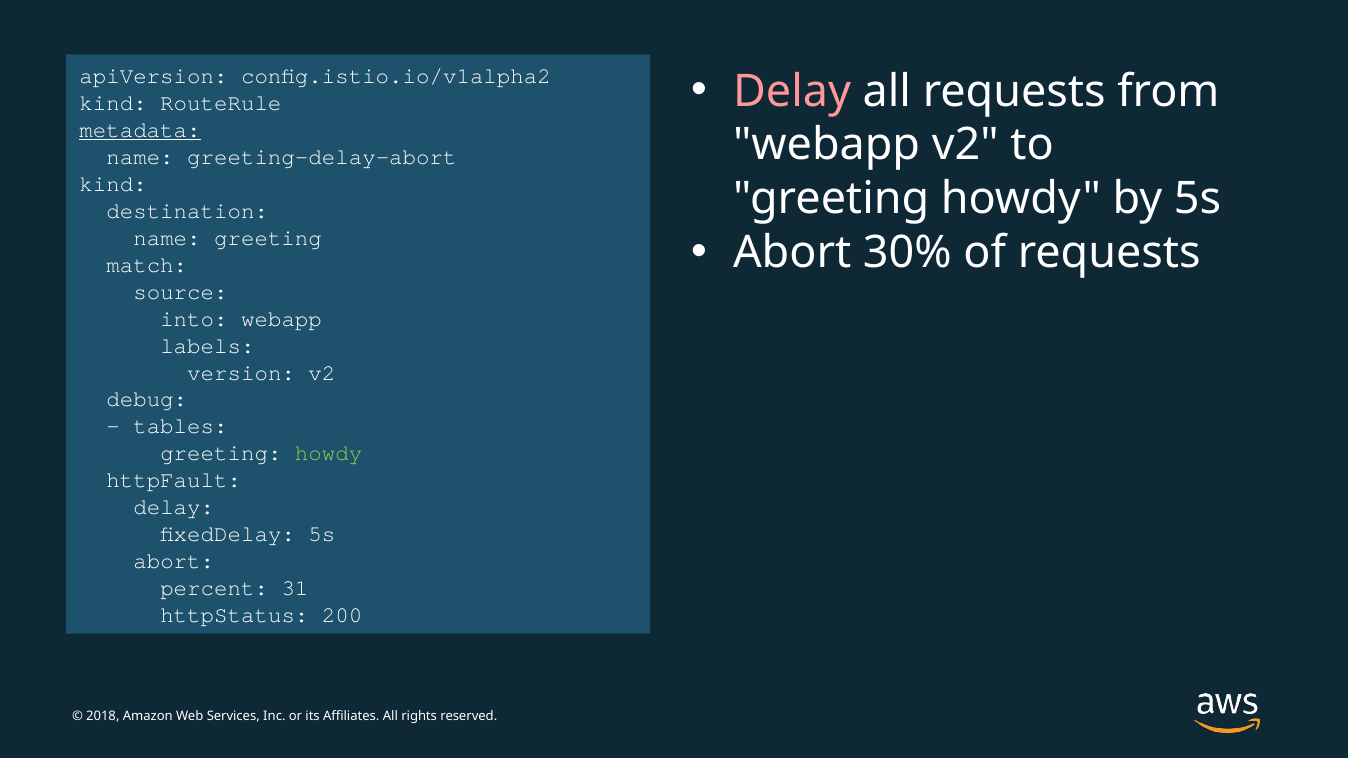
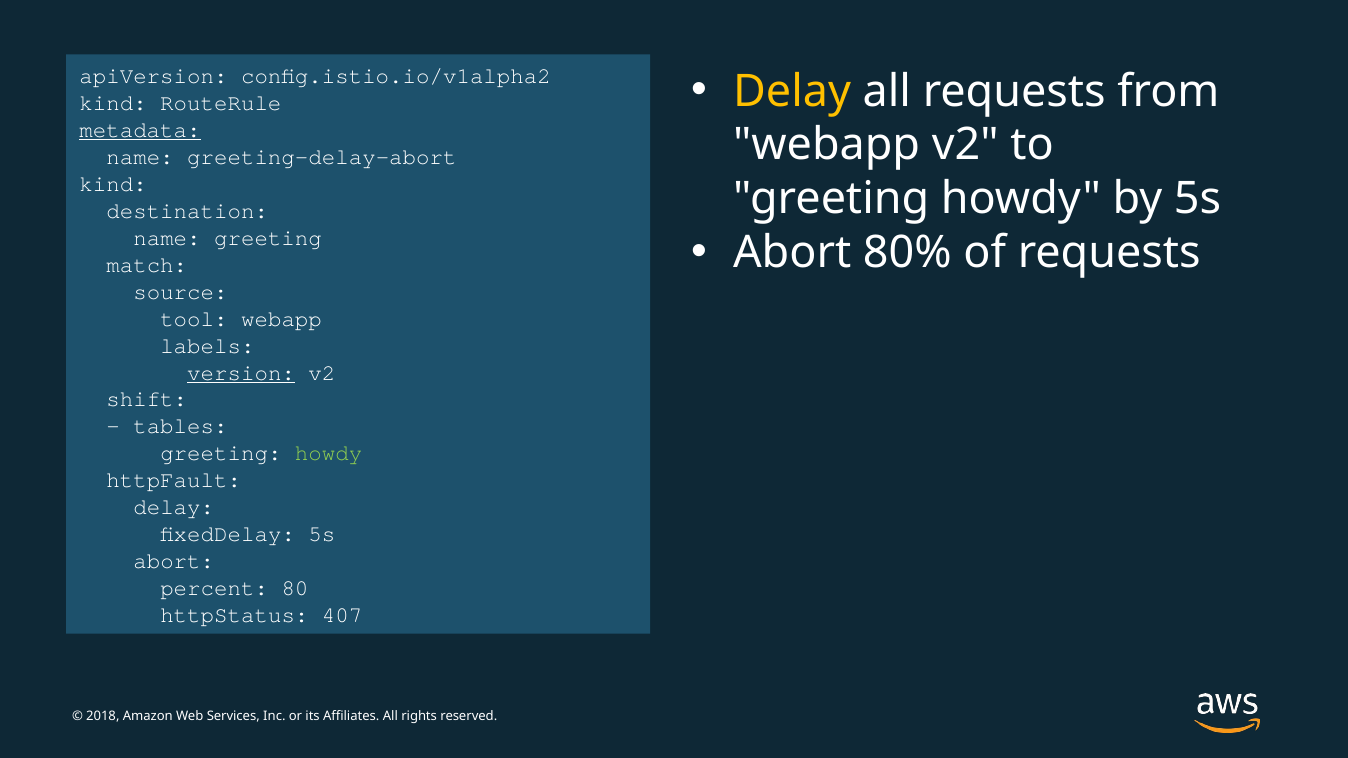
Delay colour: pink -> yellow (792, 91)
30%: 30% -> 80% (907, 253)
into: into -> tool (194, 319)
version underline: none -> present (241, 373)
debug: debug -> shift (147, 400)
31: 31 -> 80 (295, 588)
200: 200 -> 407 (342, 615)
